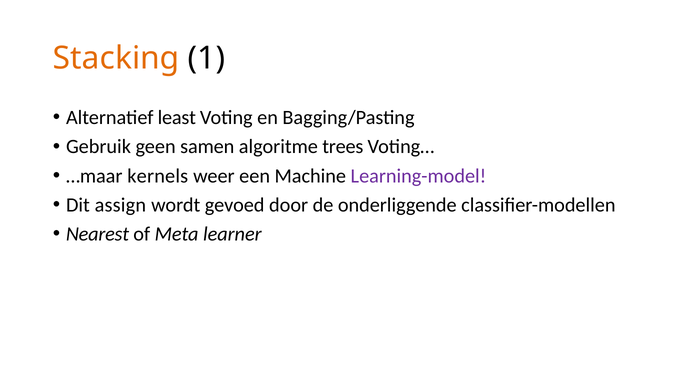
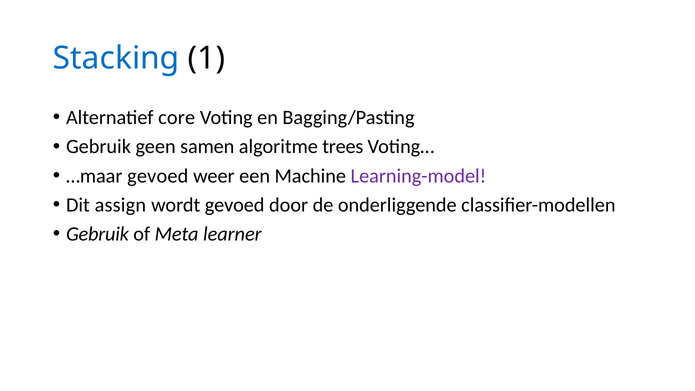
Stacking colour: orange -> blue (116, 58)
least: least -> core (177, 118)
…maar kernels: kernels -> gevoed (158, 176)
Nearest: Nearest -> Gebruik (97, 234)
